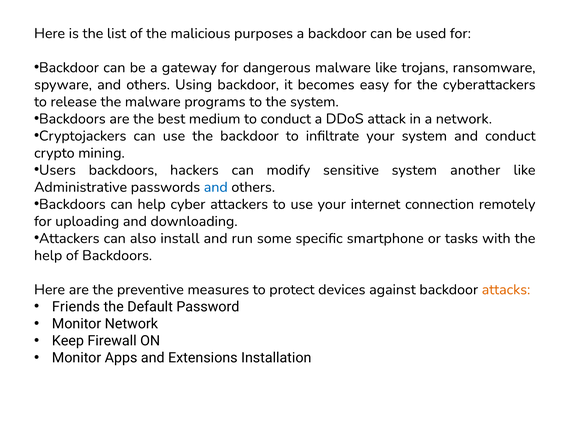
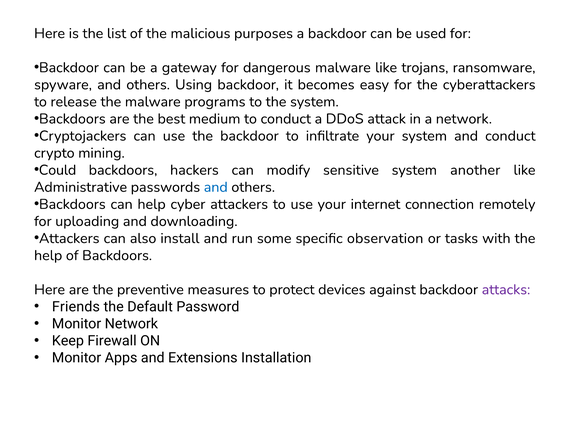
Users: Users -> Could (58, 170)
smartphone: smartphone -> observation (385, 239)
attacks colour: orange -> purple (506, 290)
